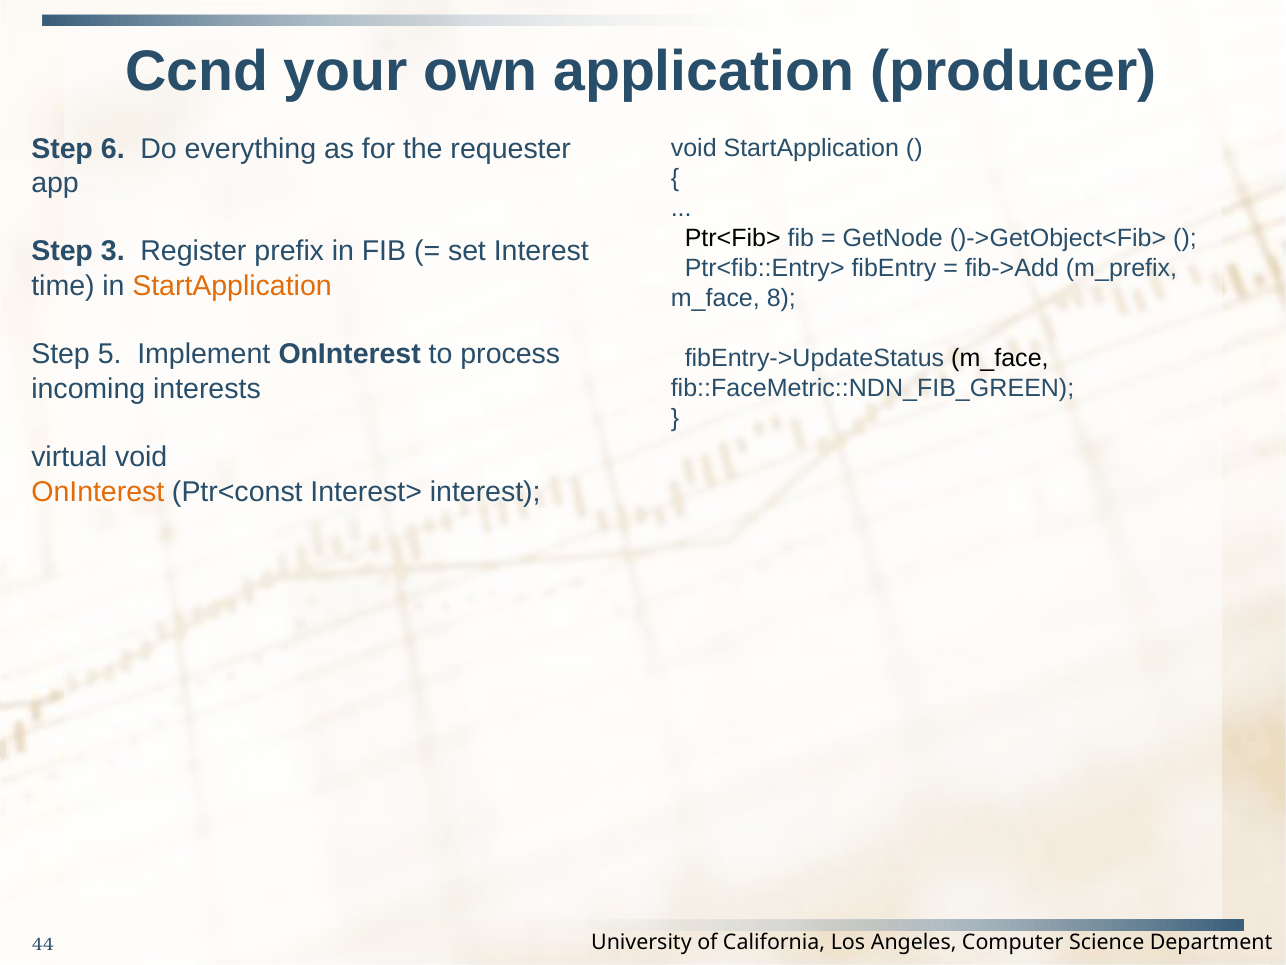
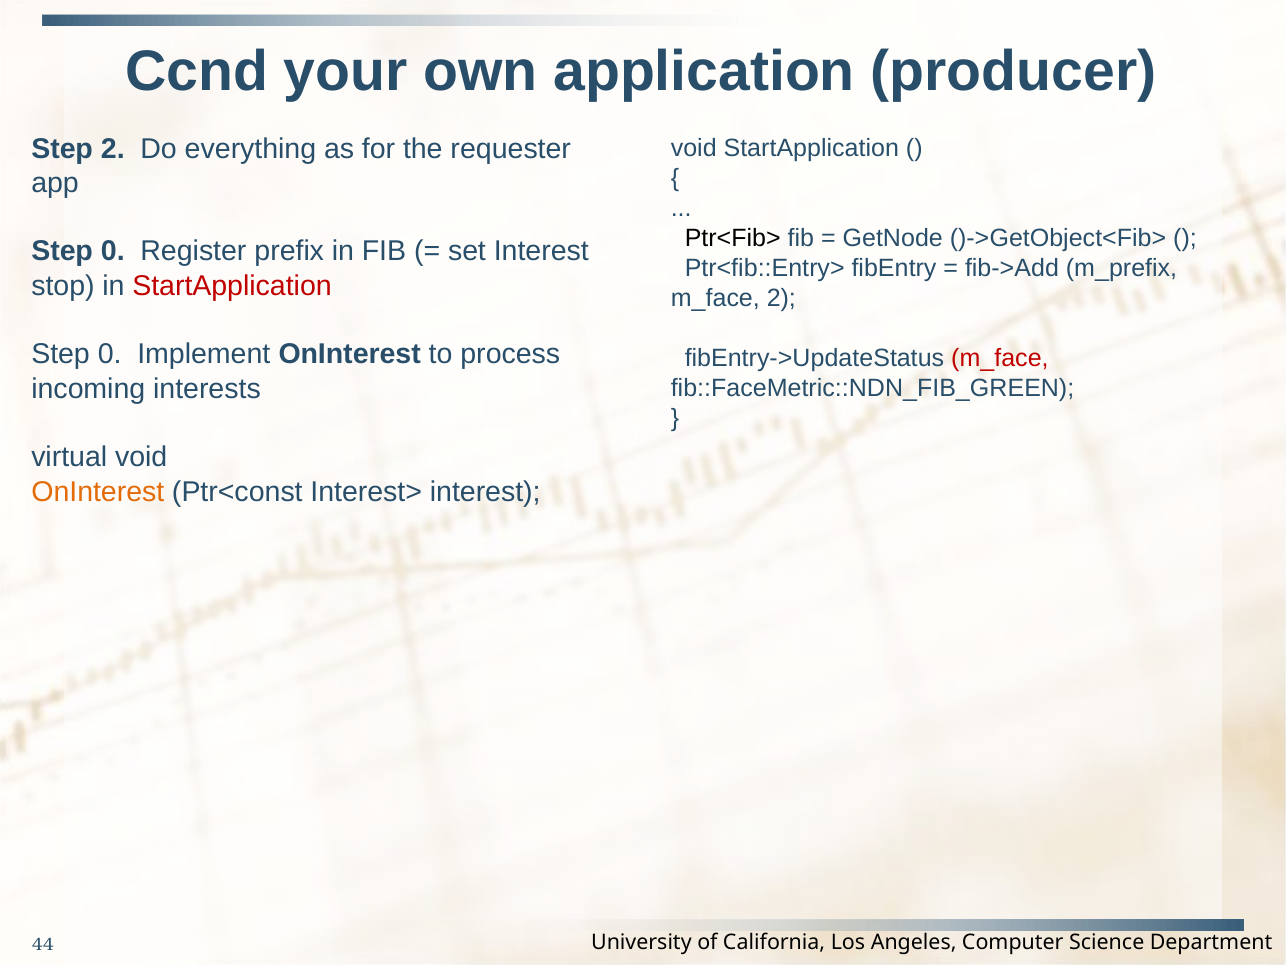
Step 6: 6 -> 2 (113, 149)
3: 3 -> 0 (113, 251)
time: time -> stop (63, 286)
StartApplication colour: orange -> red (232, 286)
m_face 8: 8 -> 2 (781, 298)
5: 5 -> 0 (110, 354)
m_face colour: black -> red (1000, 358)
